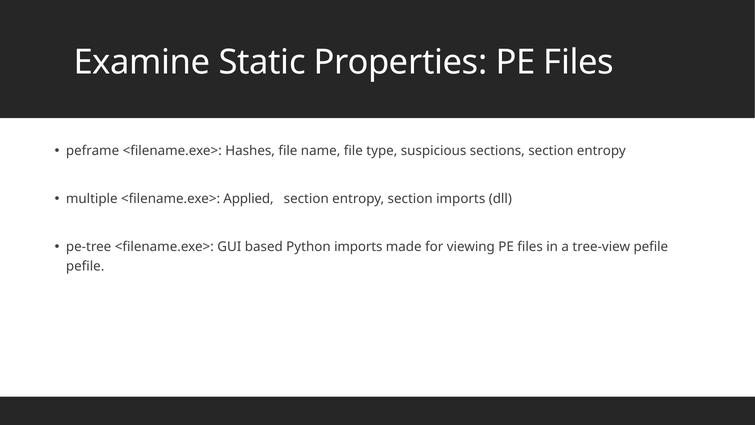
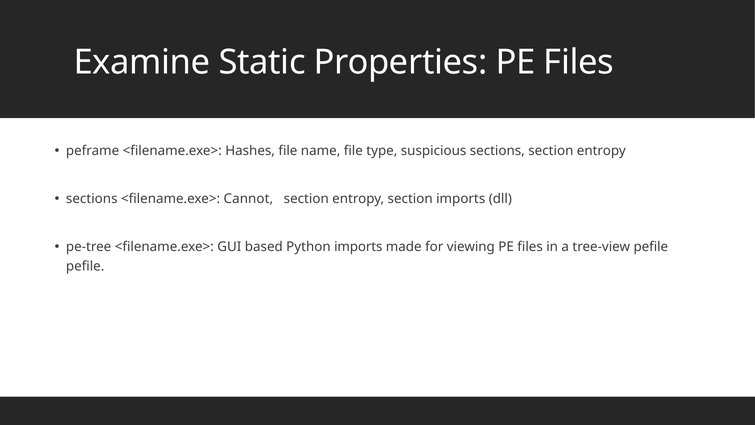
multiple: multiple -> sections (92, 199)
Applied: Applied -> Cannot (248, 199)
